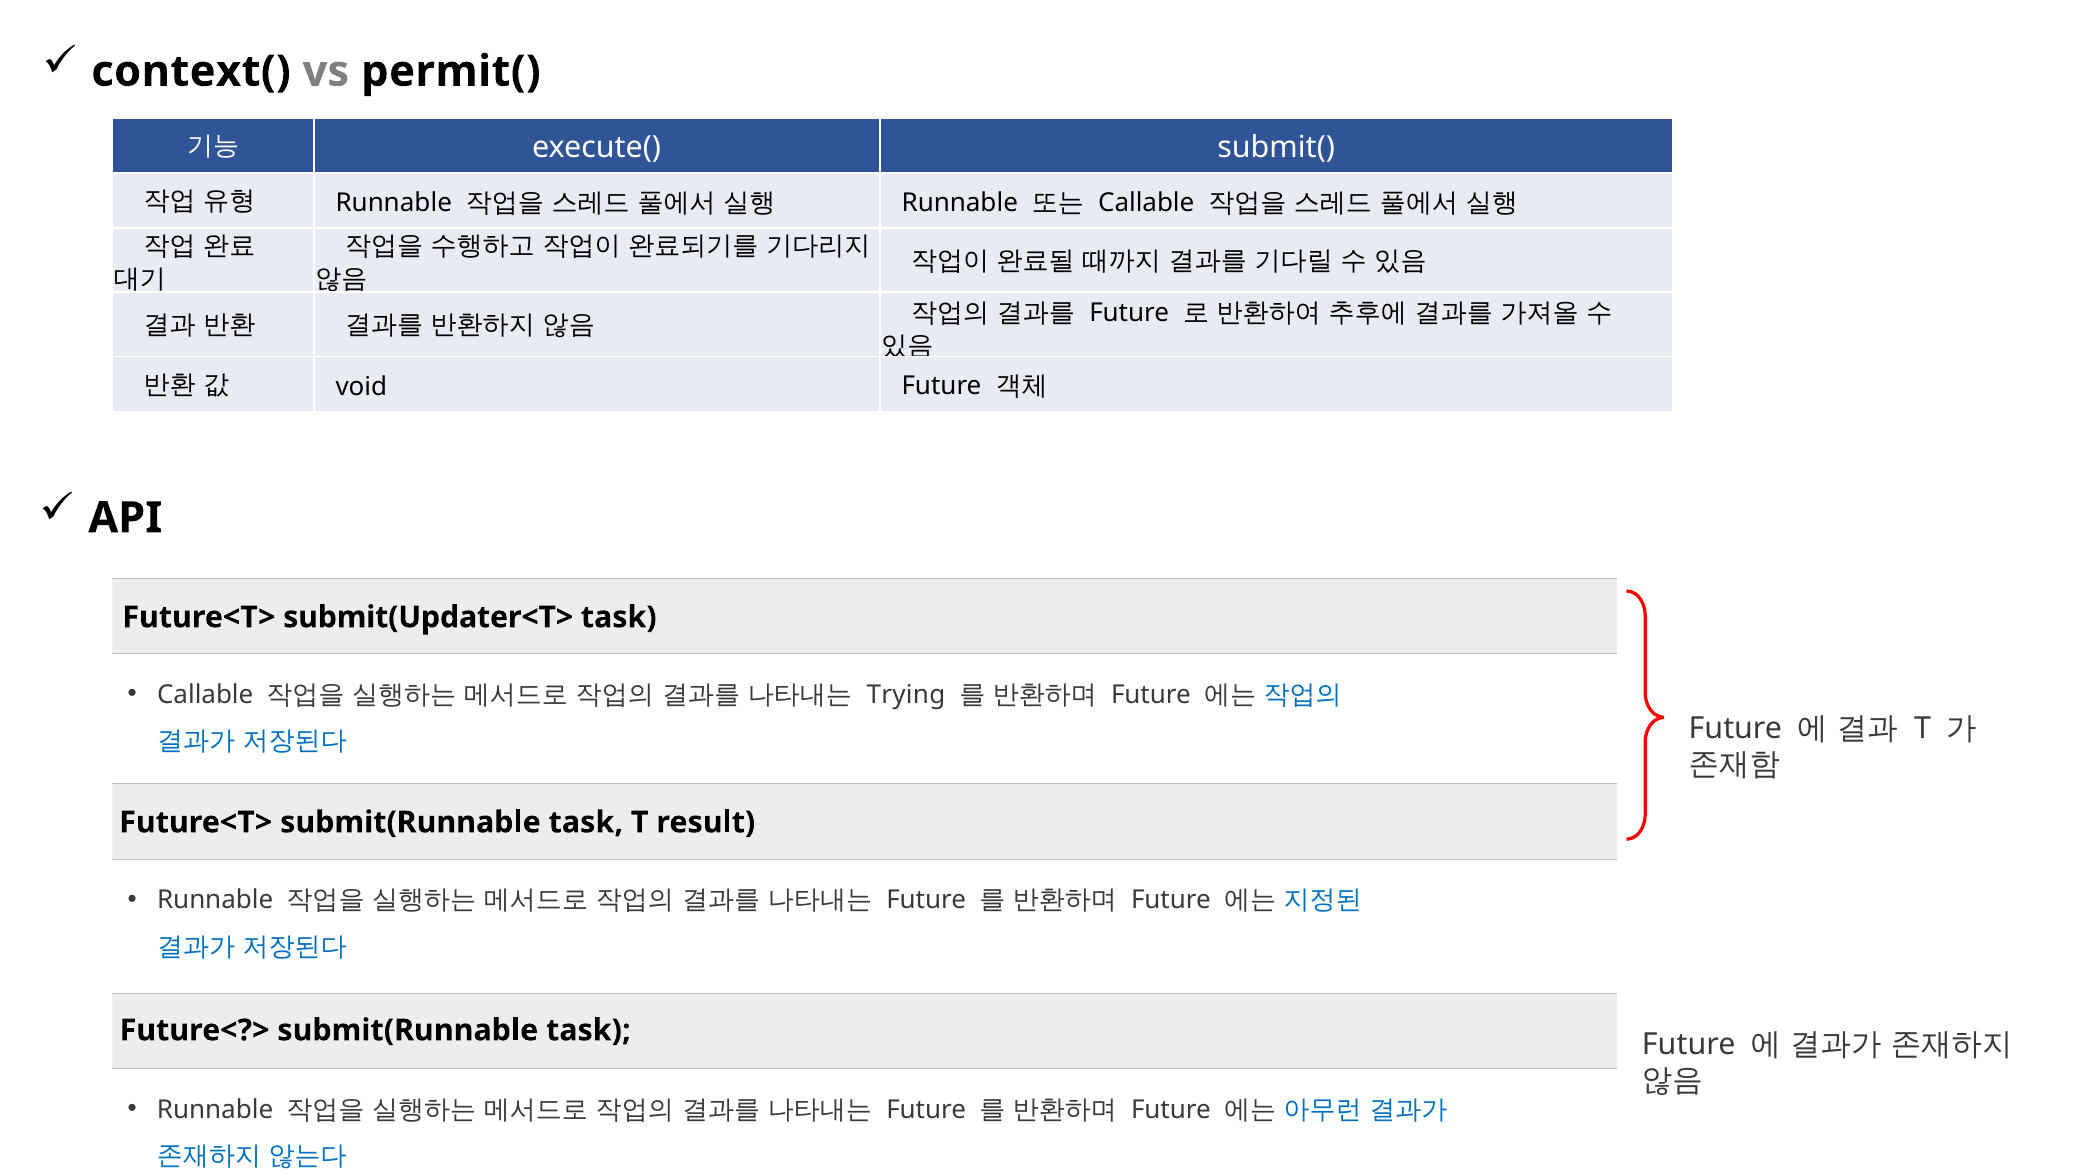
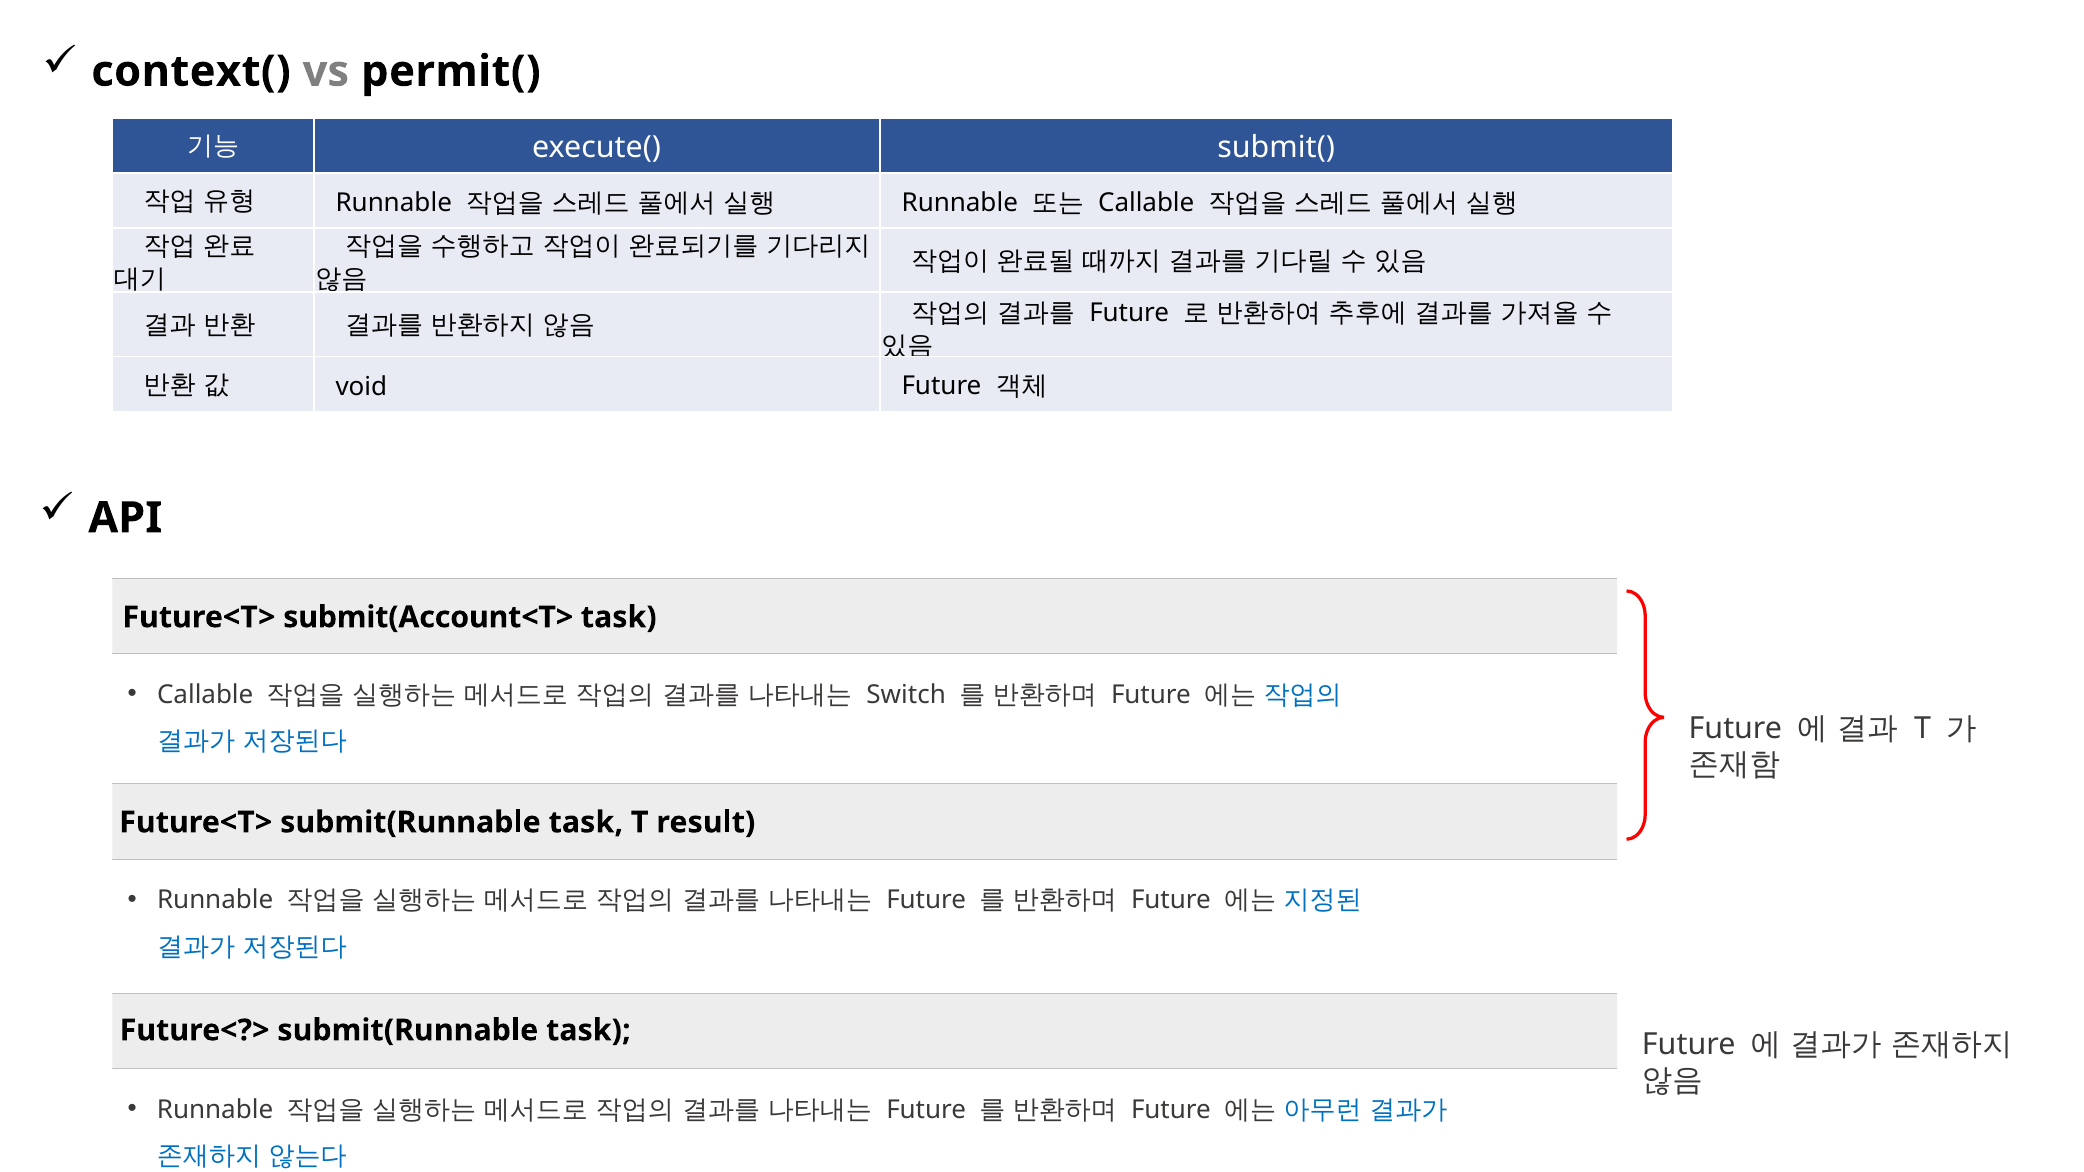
submit(Updater<T>: submit(Updater<T> -> submit(Account<T> (428, 617)
Trying: Trying -> Switch (906, 695)
